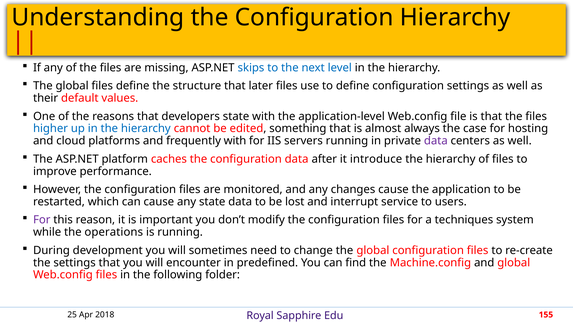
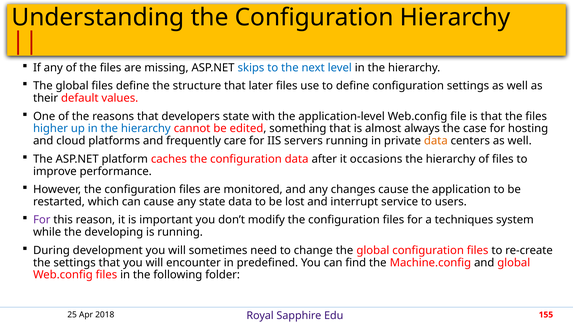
frequently with: with -> care (235, 141)
data colour: purple -> orange (436, 141)
introduce: introduce -> occasions (376, 159)
operations: operations -> developing (114, 232)
